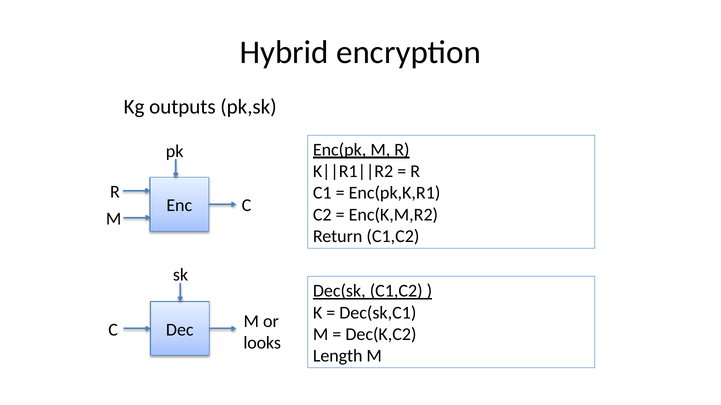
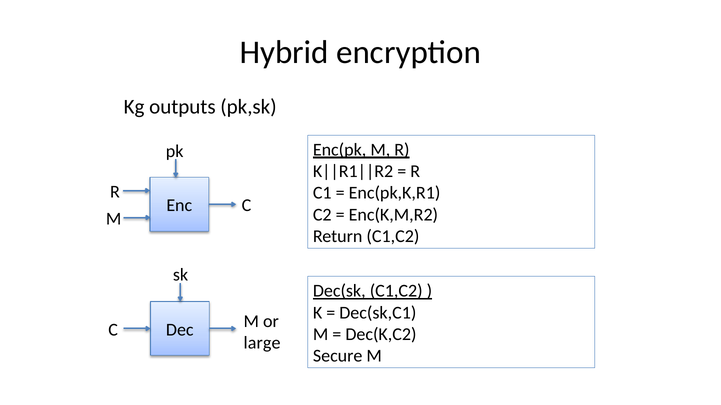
looks: looks -> large (262, 343)
Length: Length -> Secure (338, 356)
